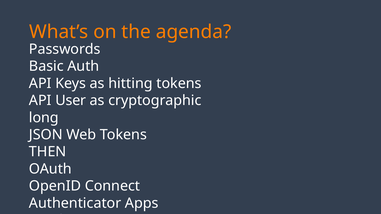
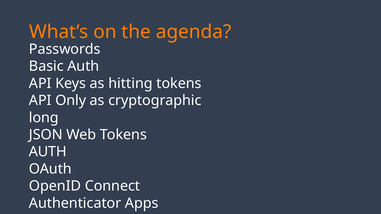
User: User -> Only (71, 101)
THEN: THEN -> AUTH (48, 152)
